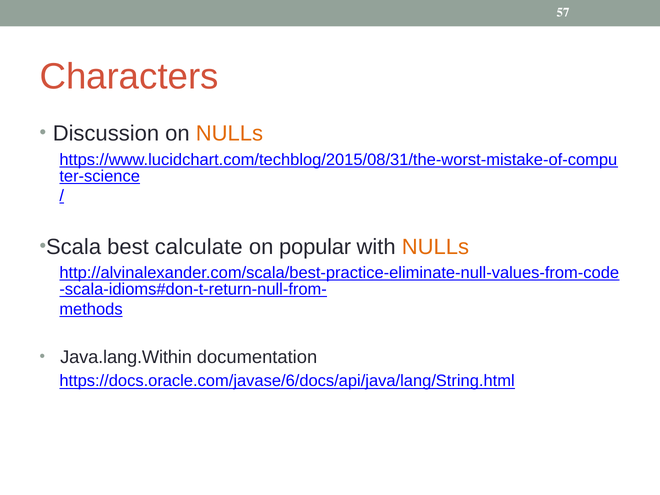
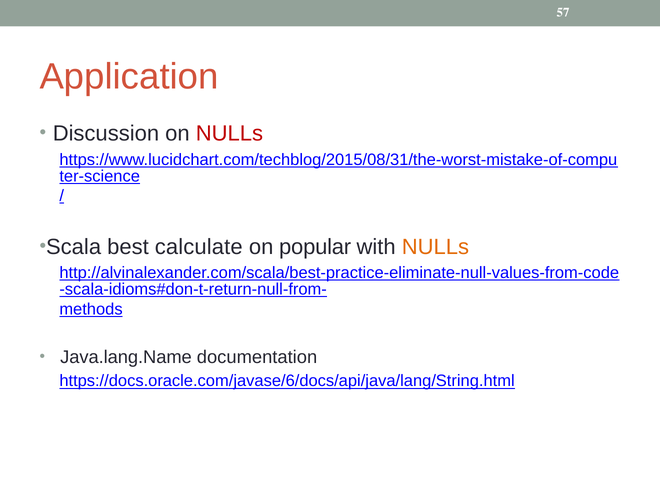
Characters: Characters -> Application (129, 77)
NULLs colour: orange -> red (229, 134)
Java.lang.Within: Java.lang.Within -> Java.lang.Name (126, 357)
